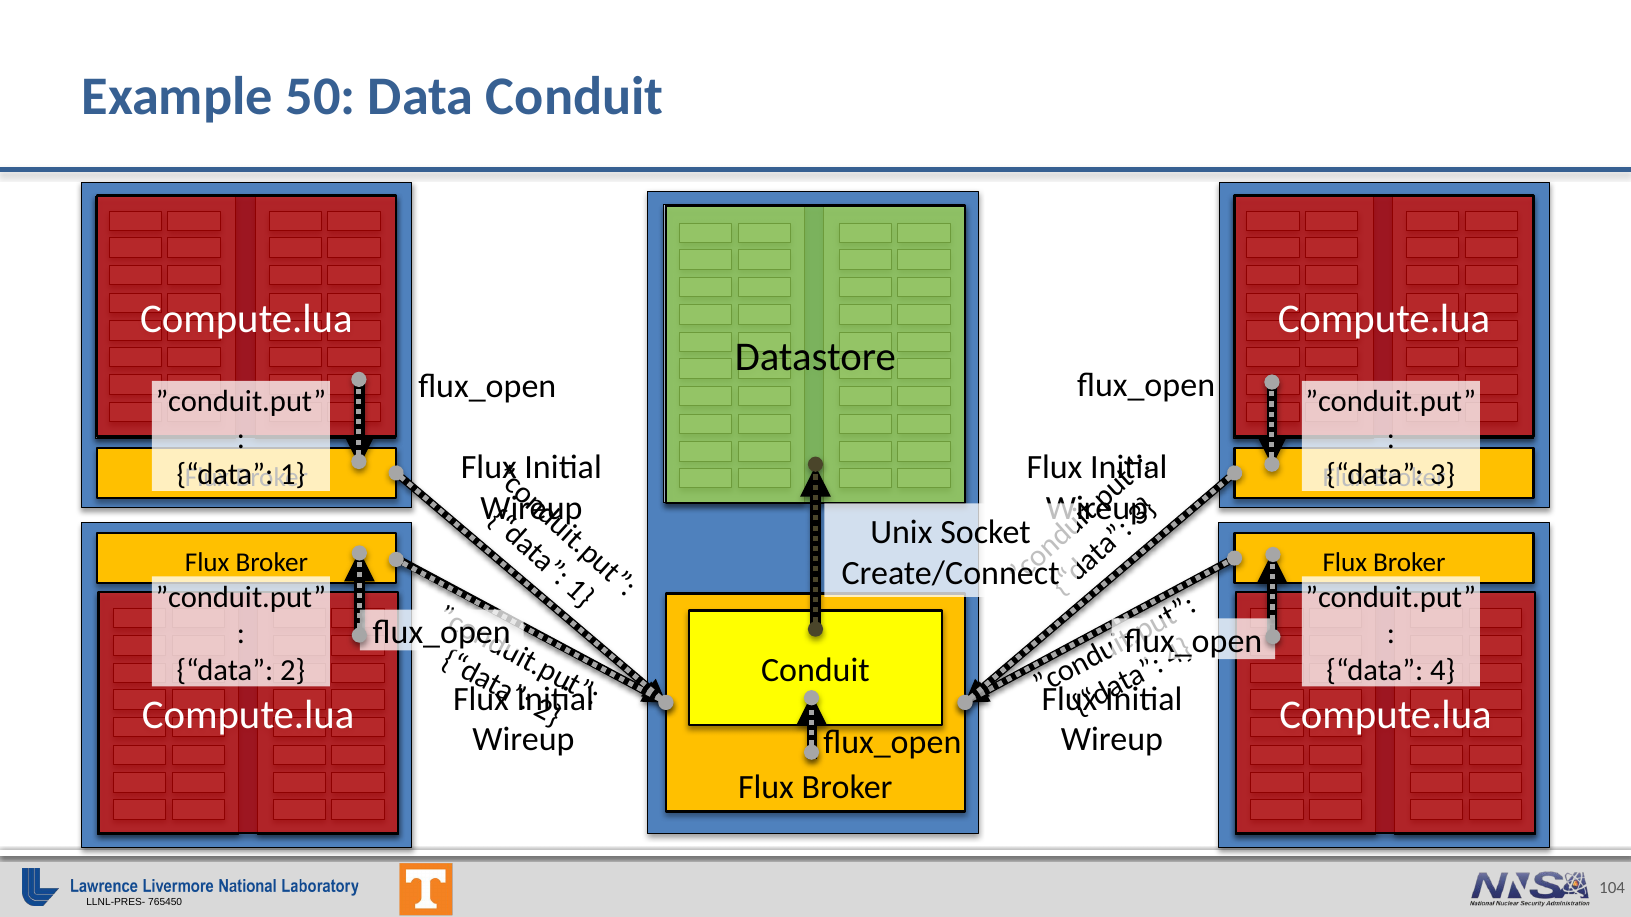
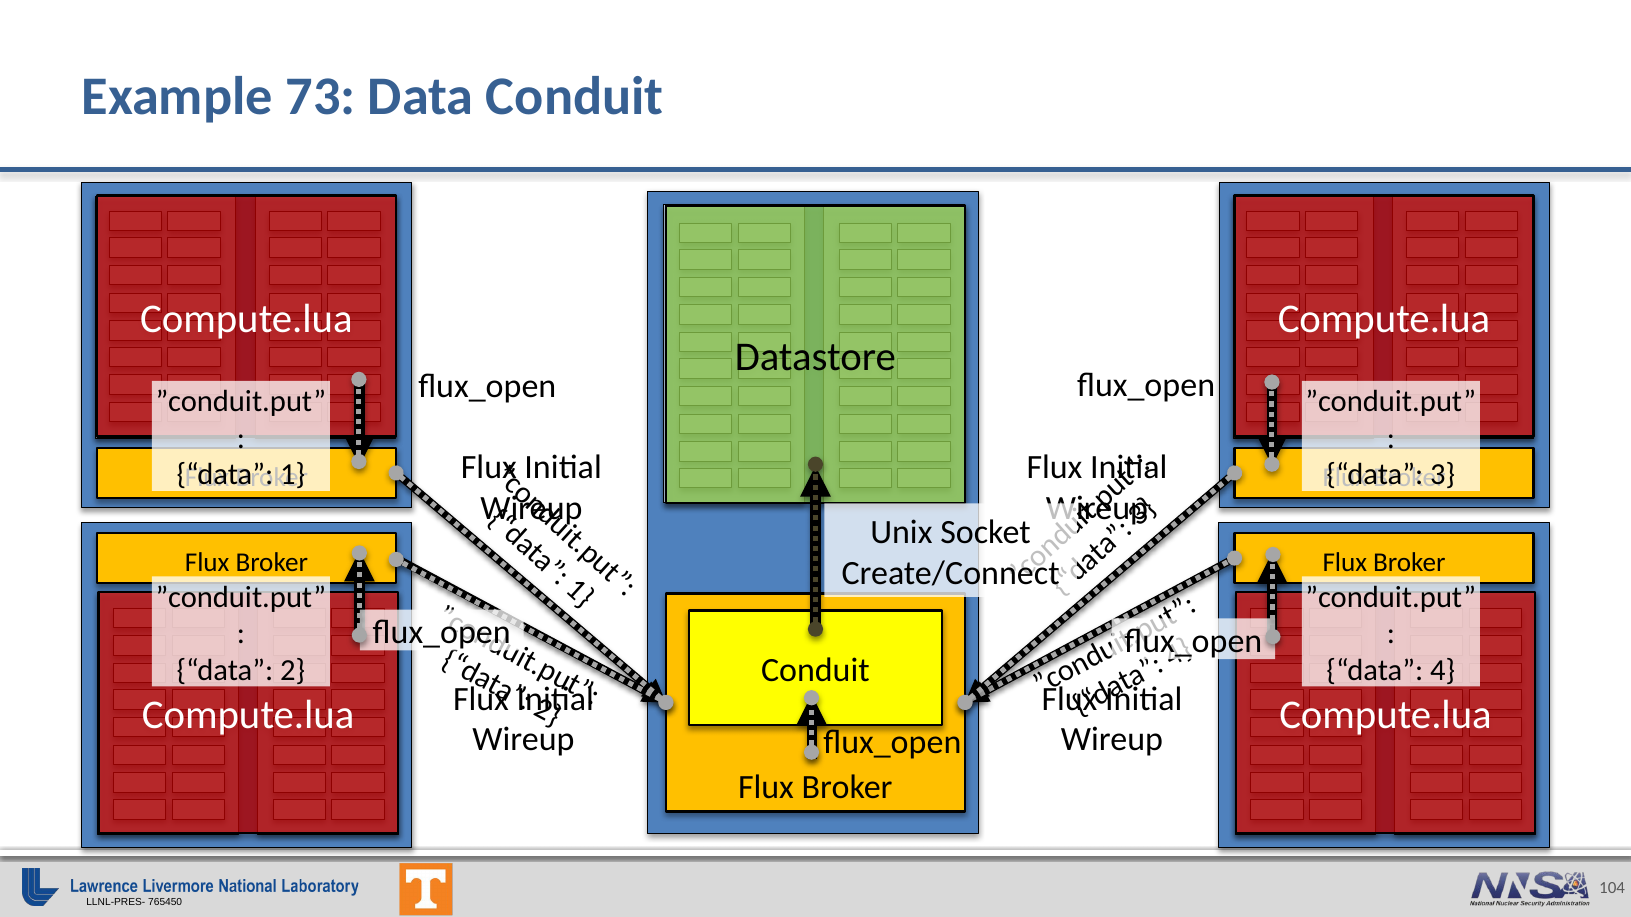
50: 50 -> 73 (321, 96)
